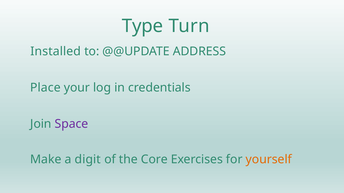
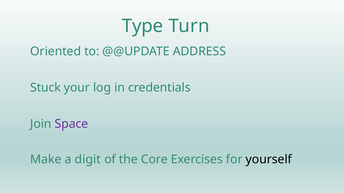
Installed: Installed -> Oriented (56, 52)
Place: Place -> Stuck (46, 88)
yourself colour: orange -> black (269, 160)
